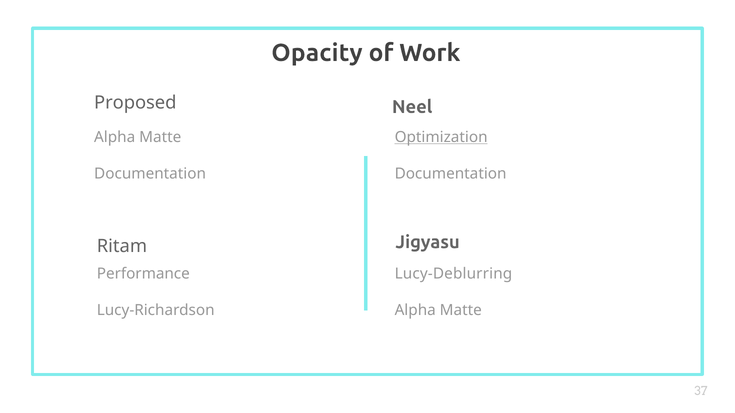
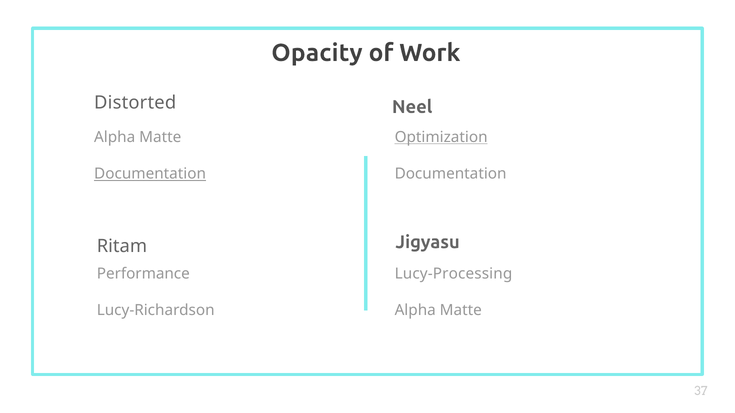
Proposed: Proposed -> Distorted (135, 103)
Documentation underline: none -> present (150, 174)
Lucy-Deblurring: Lucy-Deblurring -> Lucy-Processing (453, 274)
